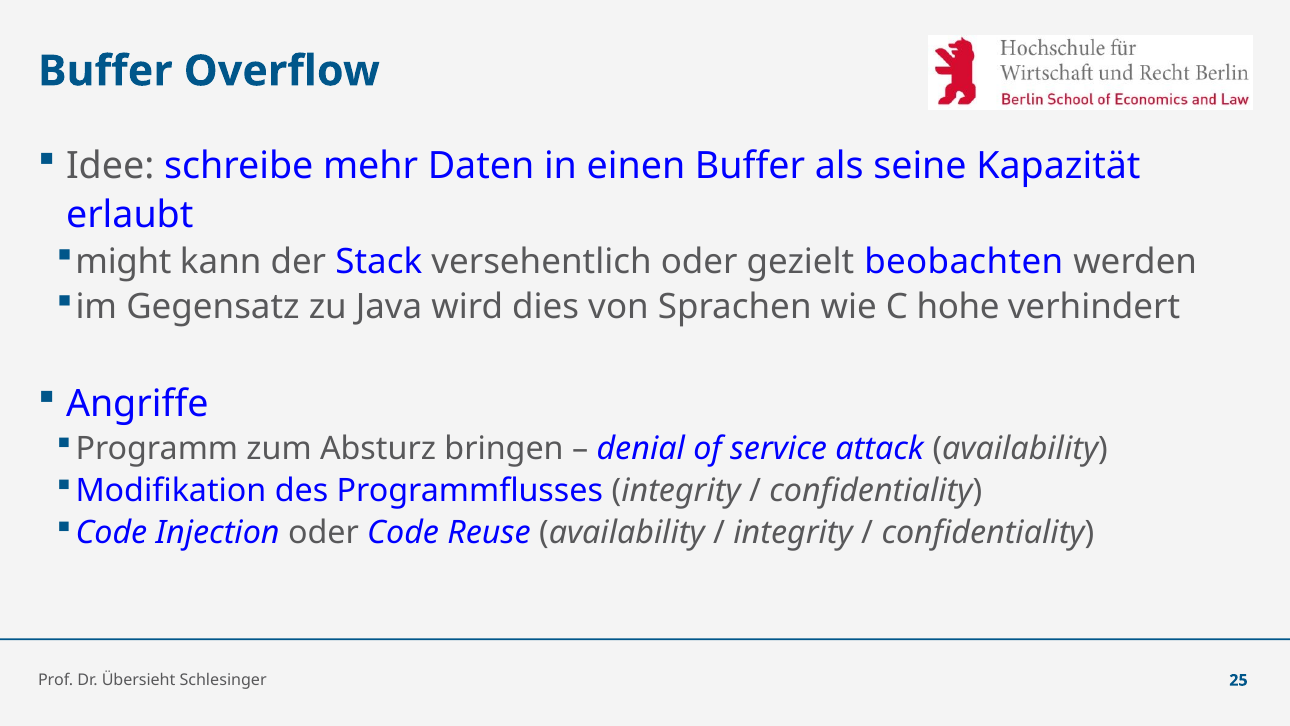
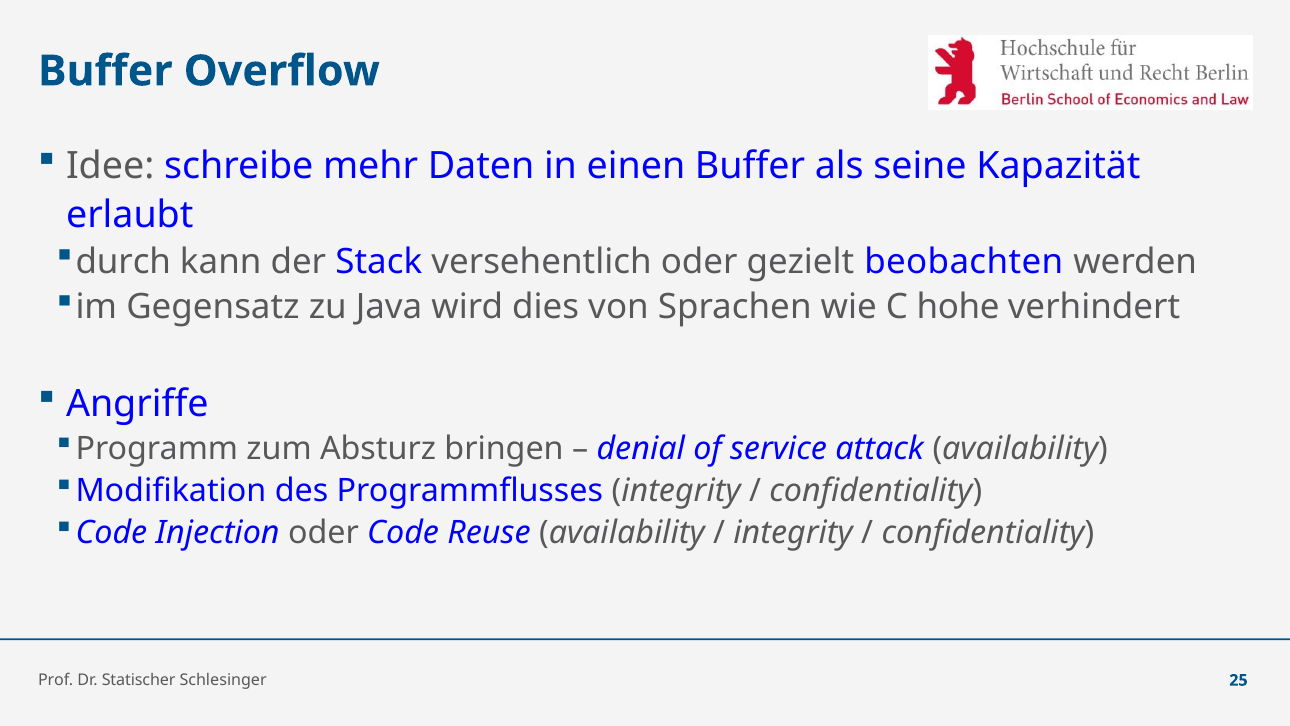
might: might -> durch (123, 262)
Übersieht: Übersieht -> Statischer (139, 680)
